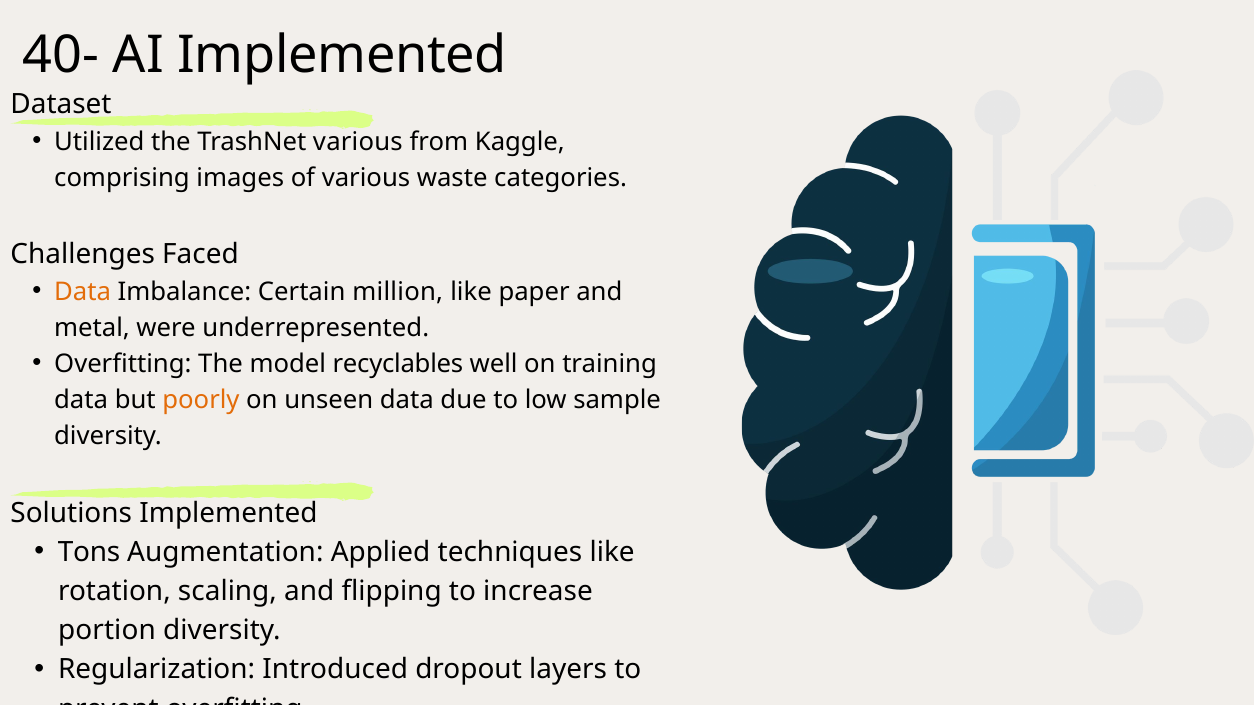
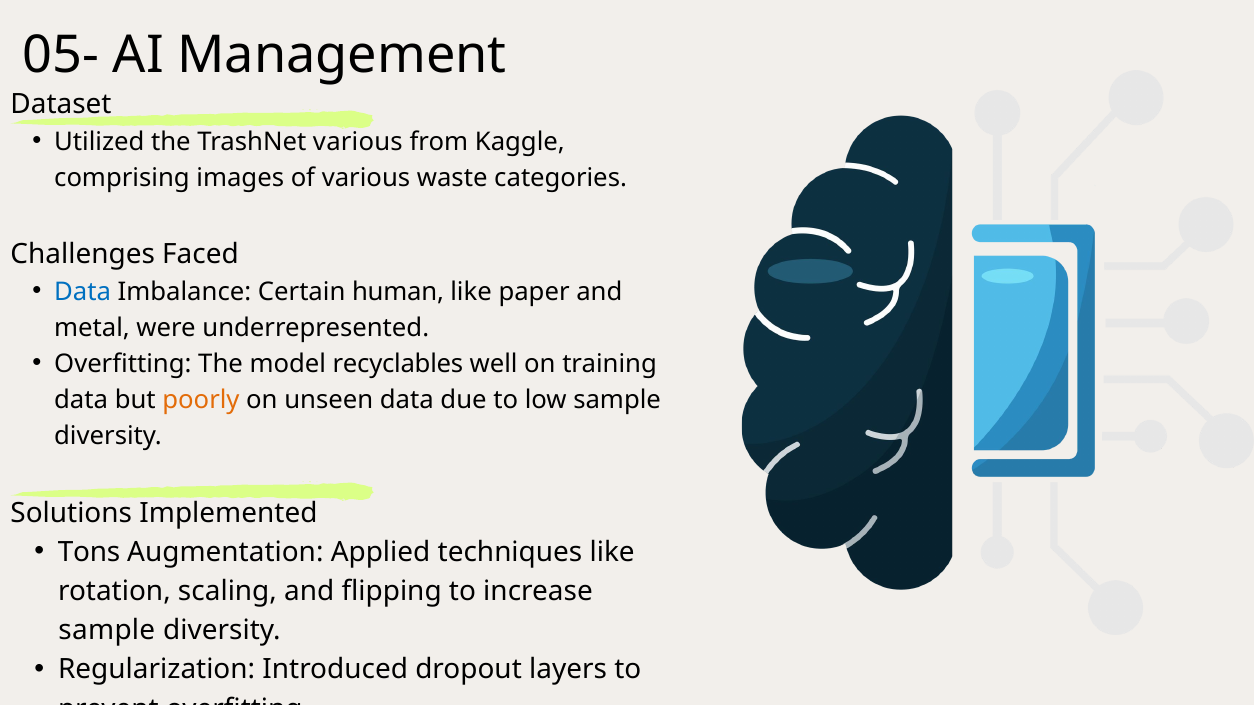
40-: 40- -> 05- (61, 55)
AI Implemented: Implemented -> Management (342, 55)
Data colour: orange -> blue (83, 292)
million: million -> human (398, 292)
portion: portion -> sample (107, 631)
